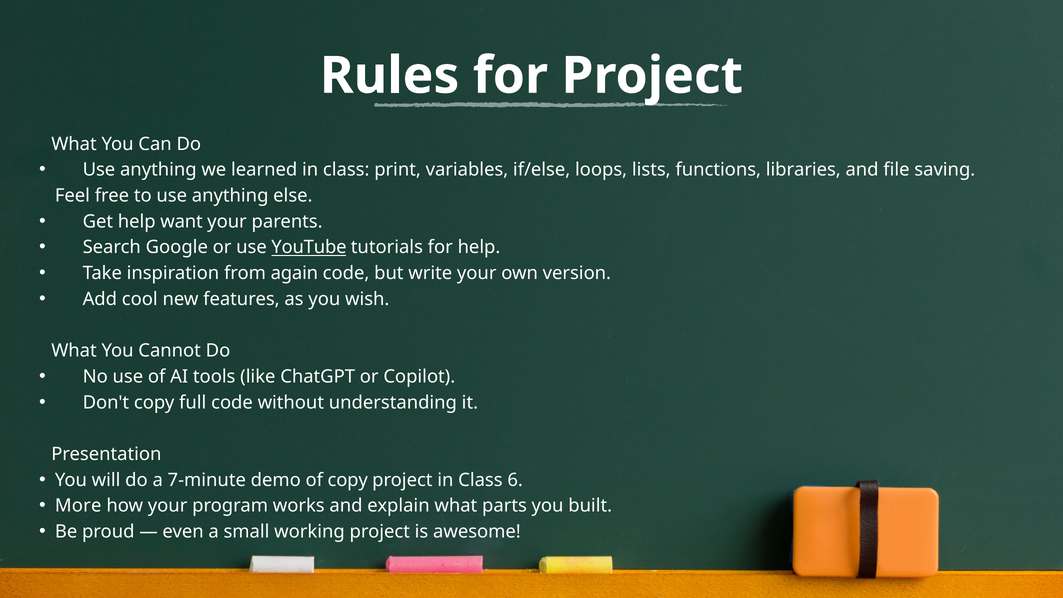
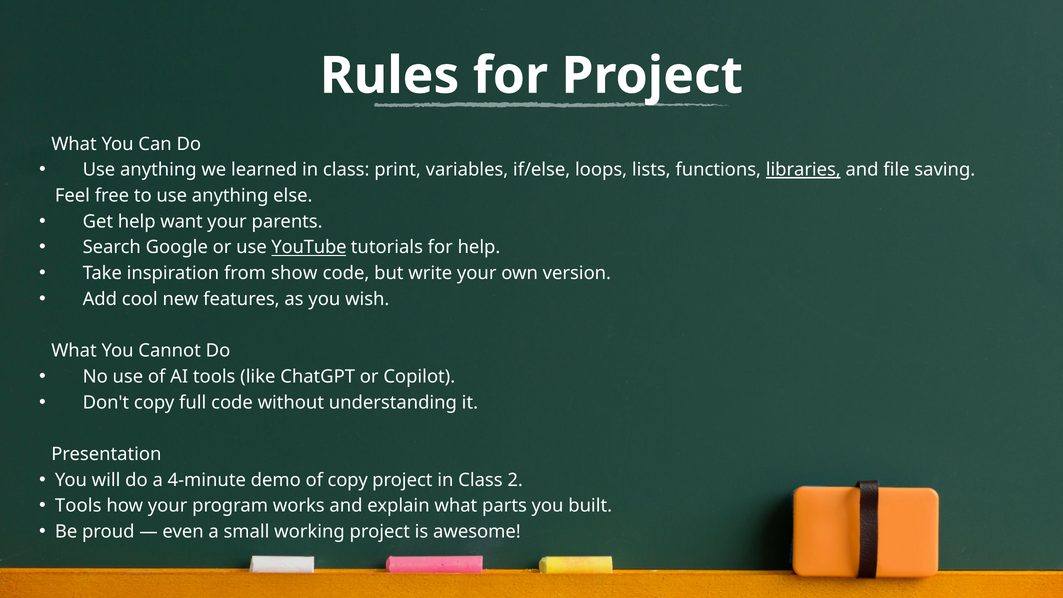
libraries underline: none -> present (803, 170)
again: again -> show (294, 273)
7-minute: 7-minute -> 4-minute (207, 480)
6: 6 -> 2 (515, 480)
More: More -> Tools (78, 506)
